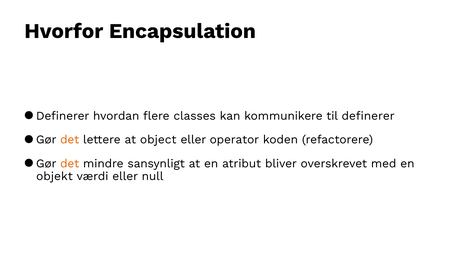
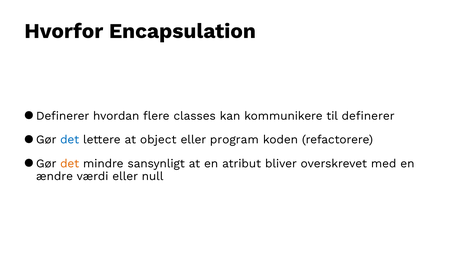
det colour: orange -> blue (70, 140)
operator: operator -> program (234, 140)
objekt: objekt -> ændre (55, 176)
